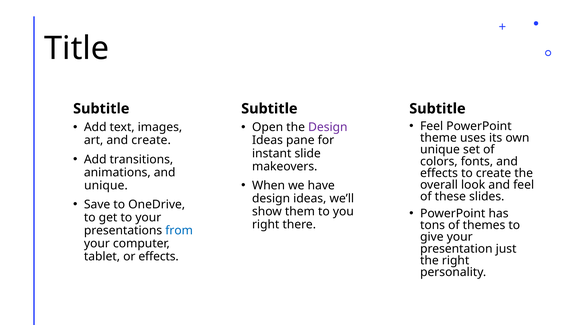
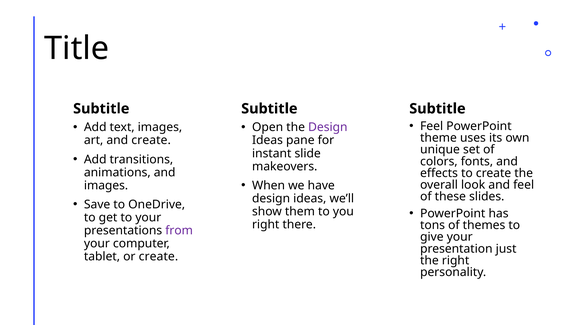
unique: unique -> images (106, 186)
from colour: blue -> purple (179, 231)
or effects: effects -> create (158, 257)
